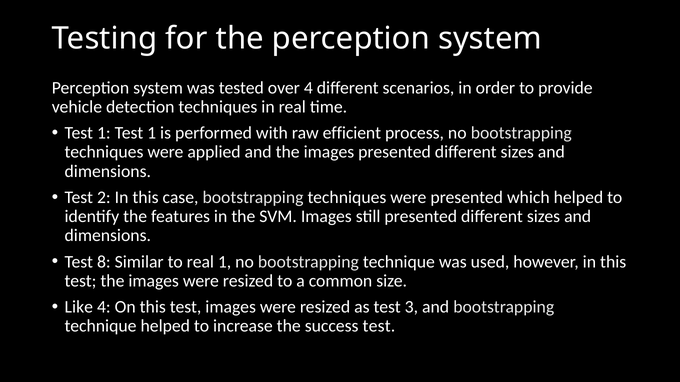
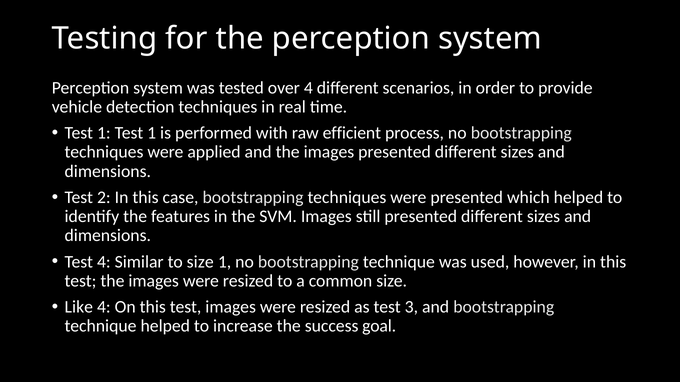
Test 8: 8 -> 4 (104, 262)
to real: real -> size (200, 262)
success test: test -> goal (379, 327)
